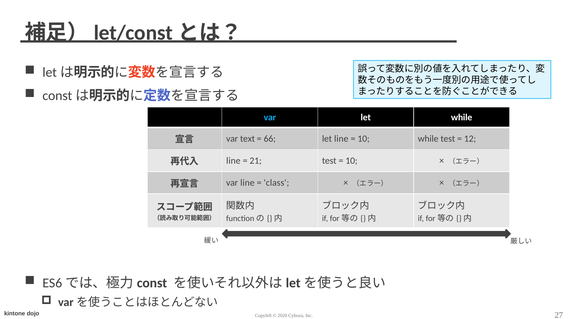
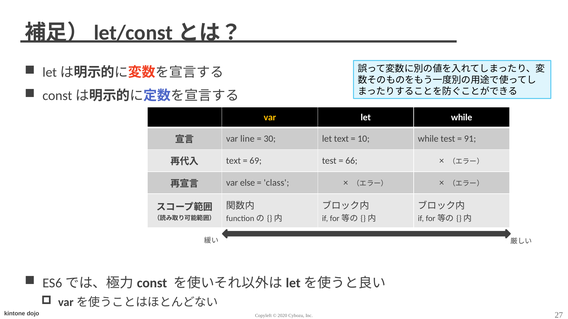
var colour: light blue -> yellow (270, 117)
text: text -> line (247, 139)
66: 66 -> 30 (270, 139)
let line: line -> text (341, 139)
12: 12 -> 91 (470, 139)
line: line -> text (233, 161)
21: 21 -> 69 (256, 161)
10: 10 -> 66 (351, 161)
var line: line -> else (248, 183)
